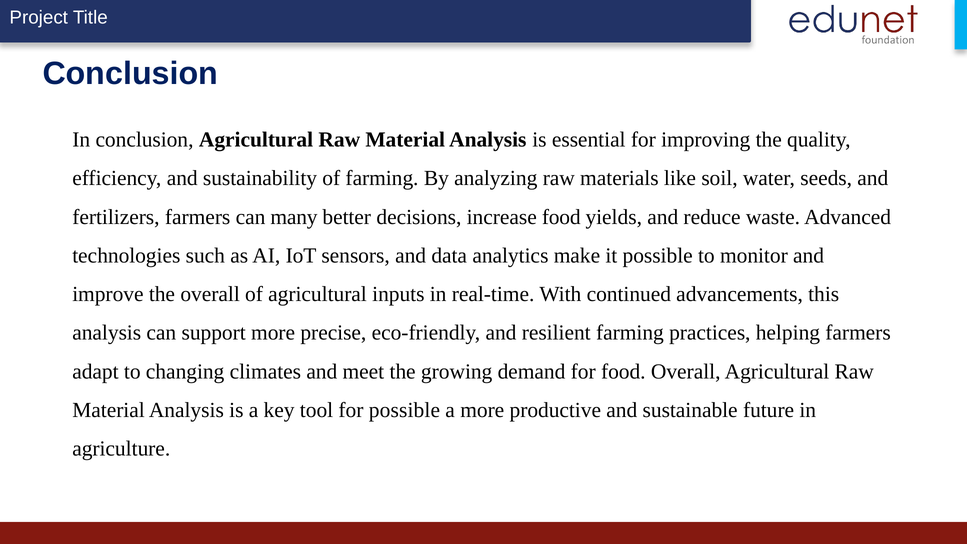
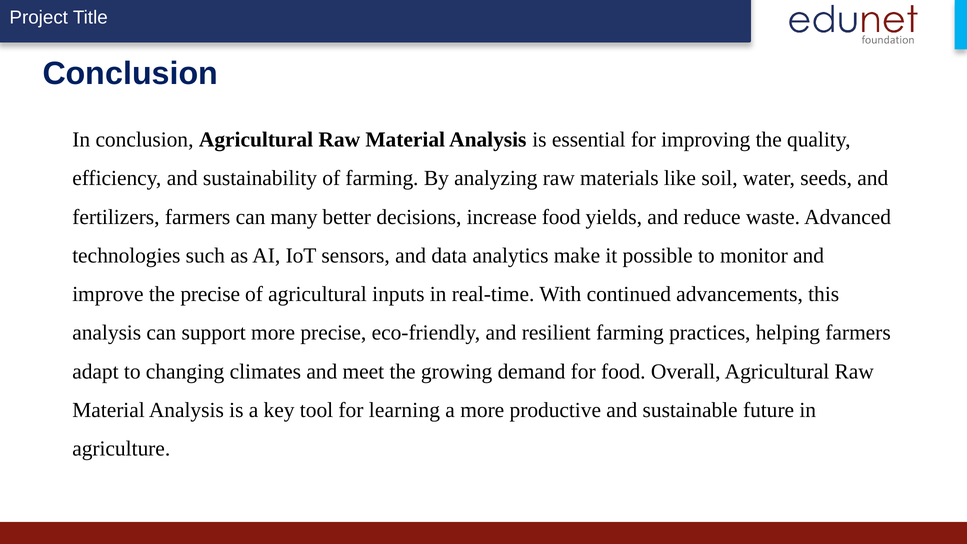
the overall: overall -> precise (210, 294)
for possible: possible -> learning (404, 410)
